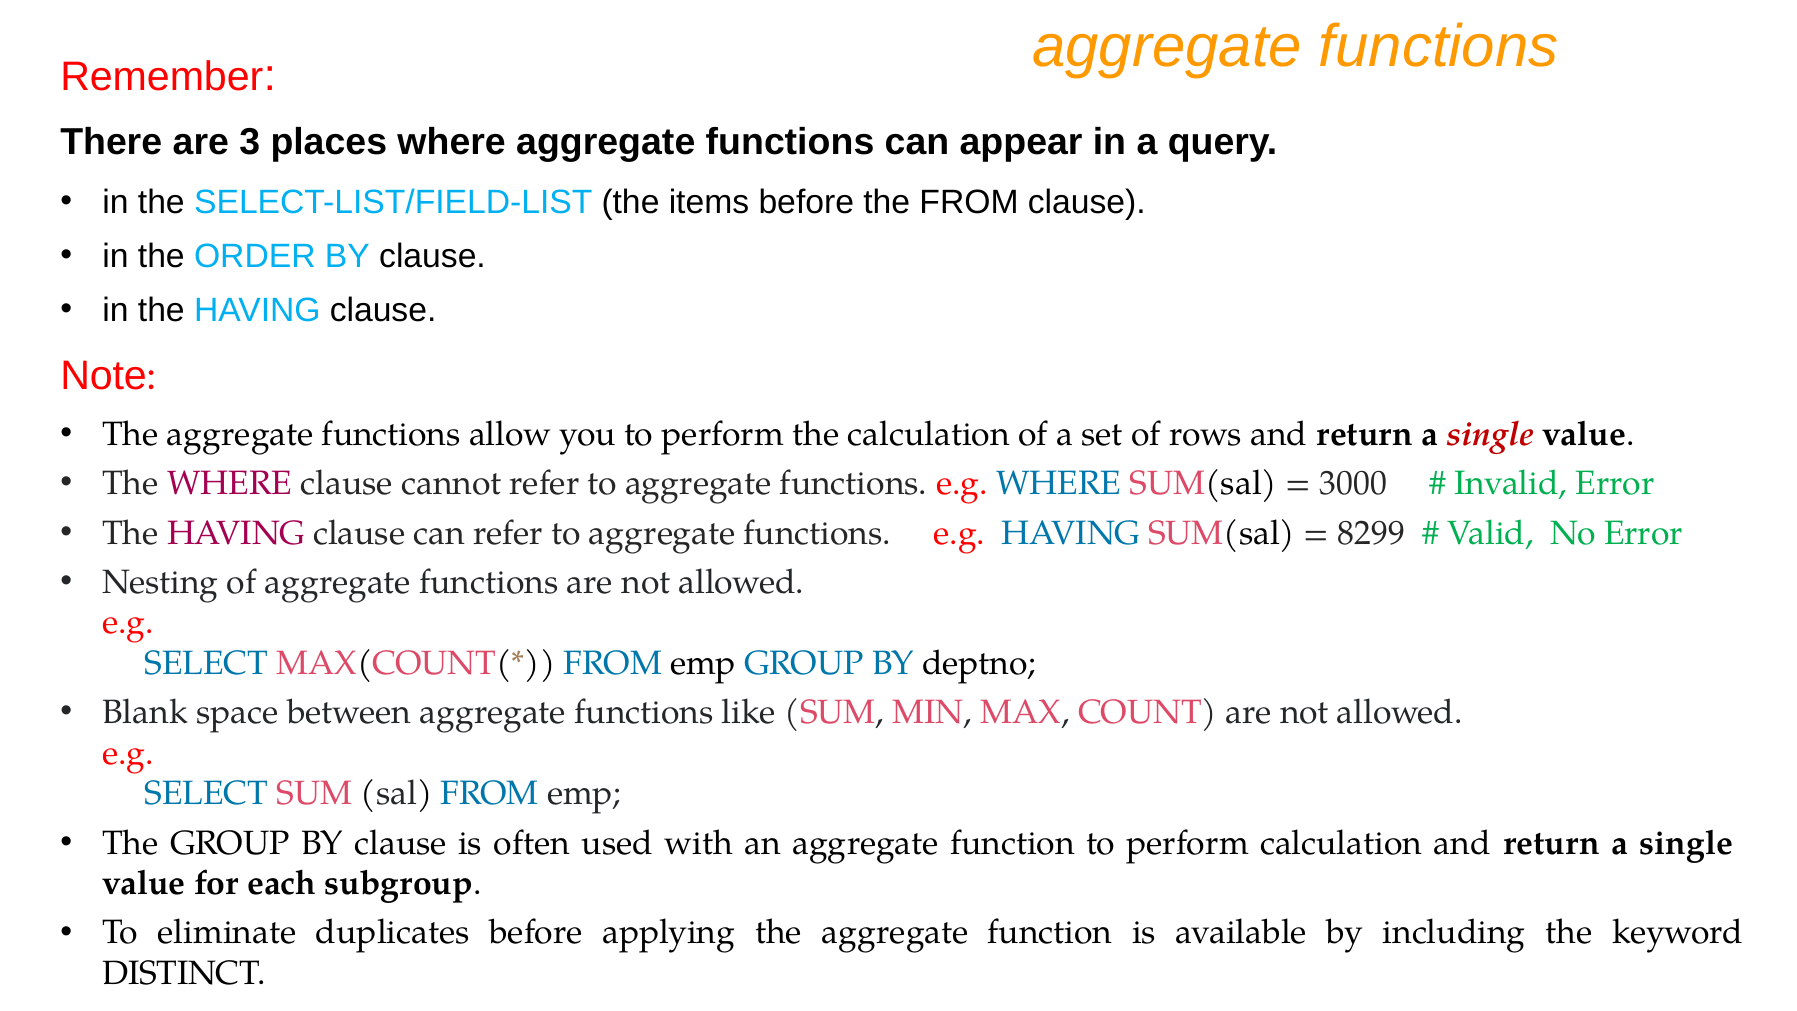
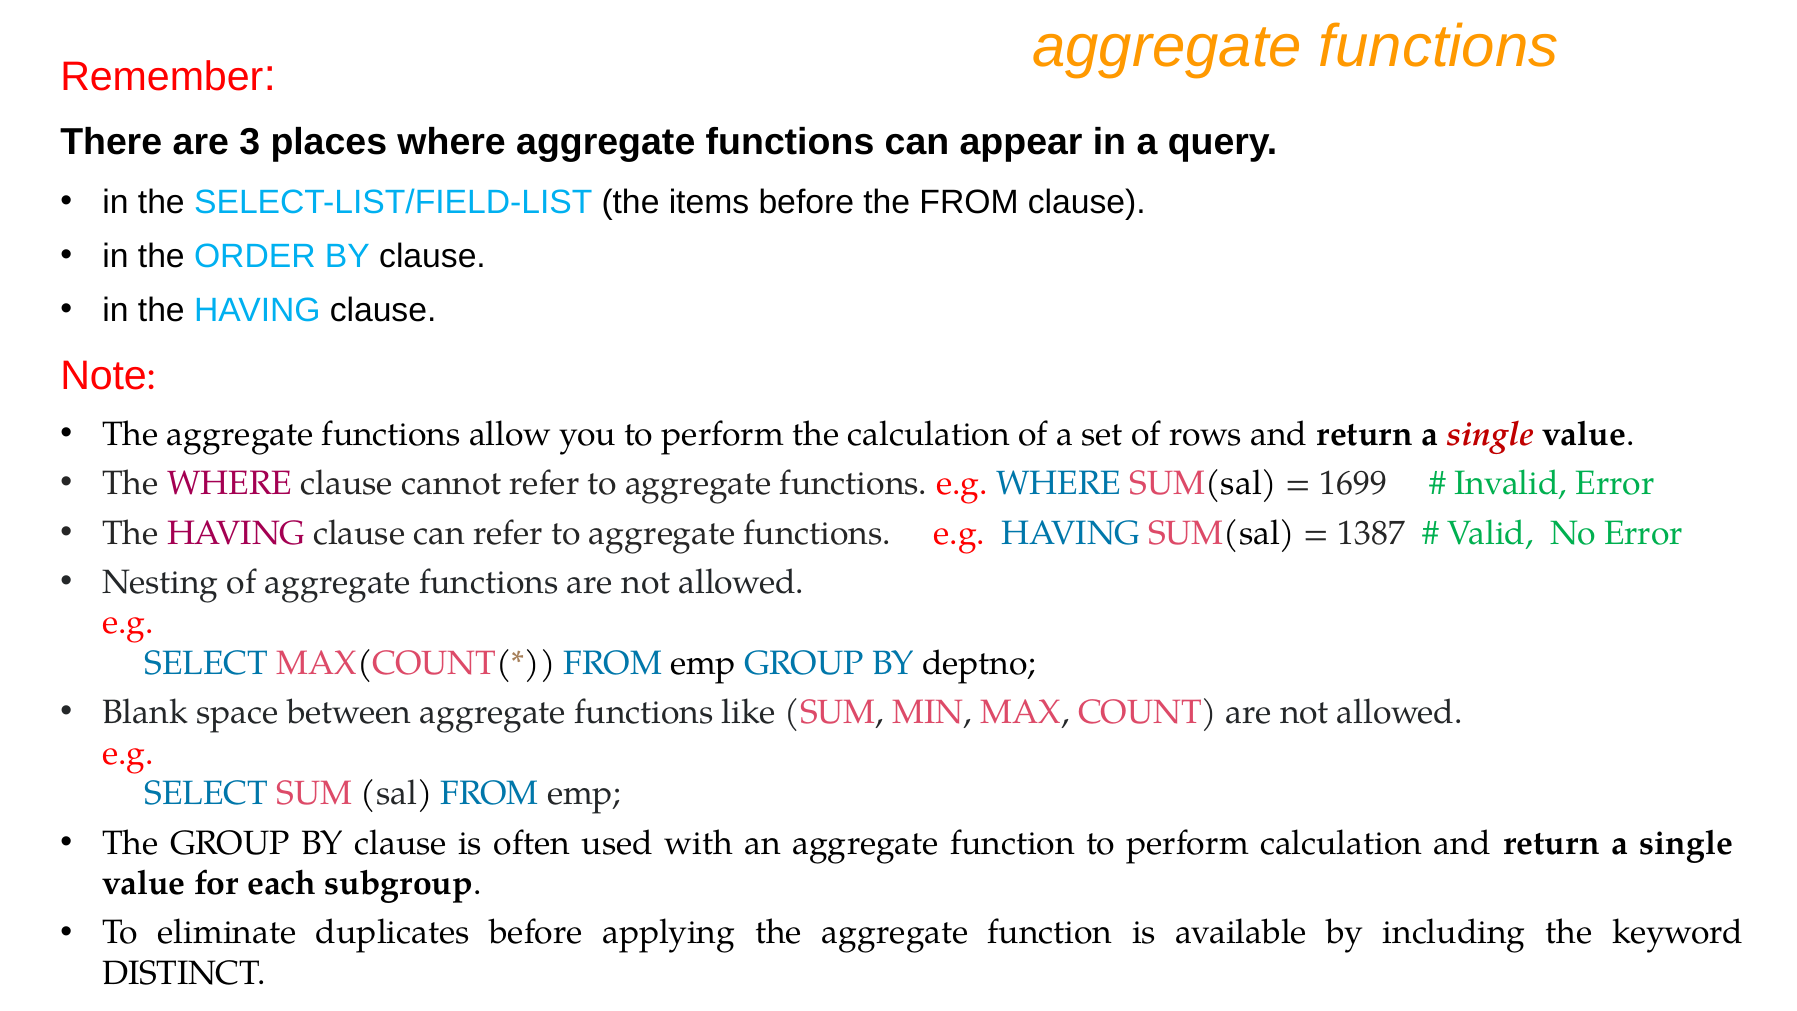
3000: 3000 -> 1699 (1353, 483)
8299: 8299 -> 1387 (1371, 533)
